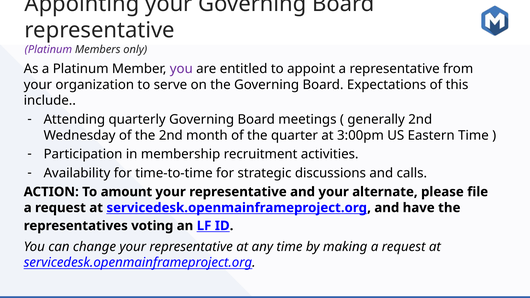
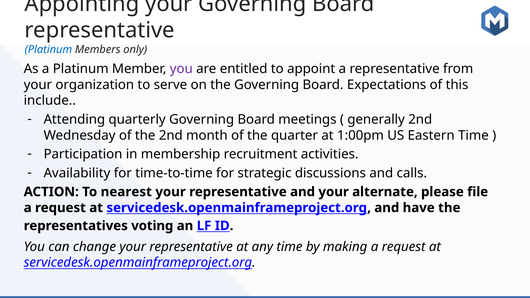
Platinum colour: purple -> blue (48, 49)
3:00pm: 3:00pm -> 1:00pm (360, 135)
amount: amount -> nearest (126, 192)
